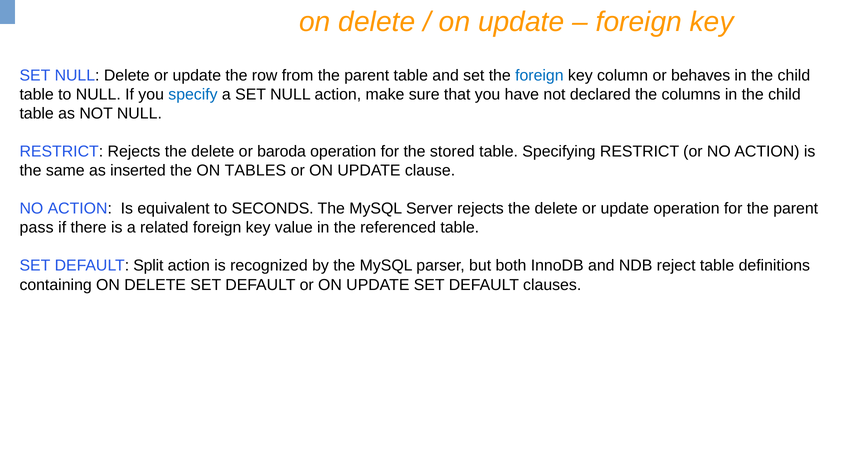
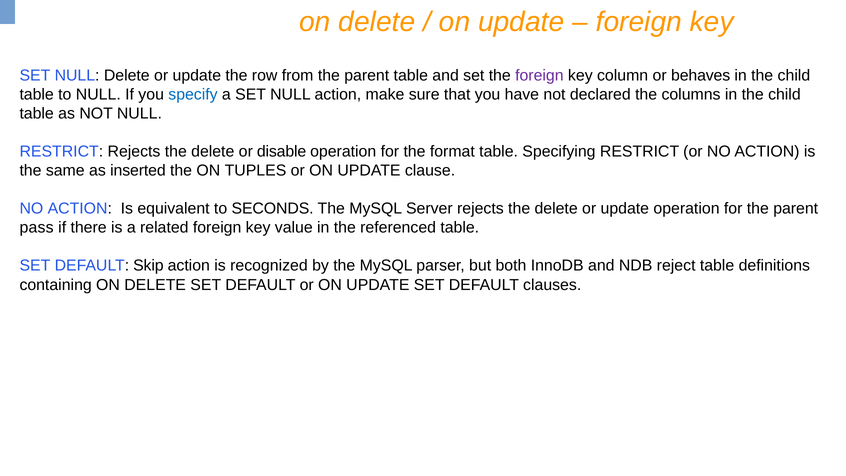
foreign colour: blue -> purple (539, 75)
baroda: baroda -> disable (282, 151)
stored: stored -> format (452, 151)
TABLES: TABLES -> TUPLES (255, 170)
Split: Split -> Skip (148, 266)
